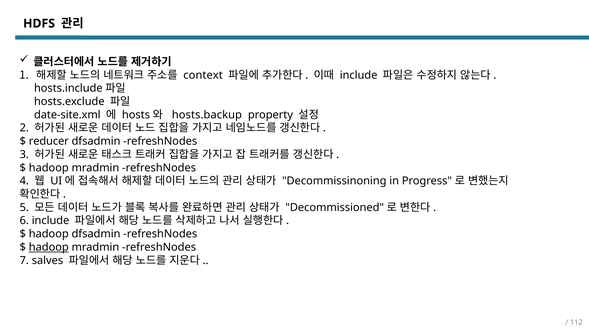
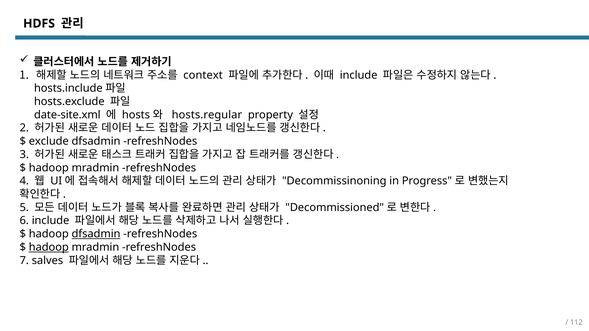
hosts.backup: hosts.backup -> hosts.regular (207, 115)
reducer: reducer -> exclude (49, 141)
dfsadmin underline: none -> present (96, 234)
